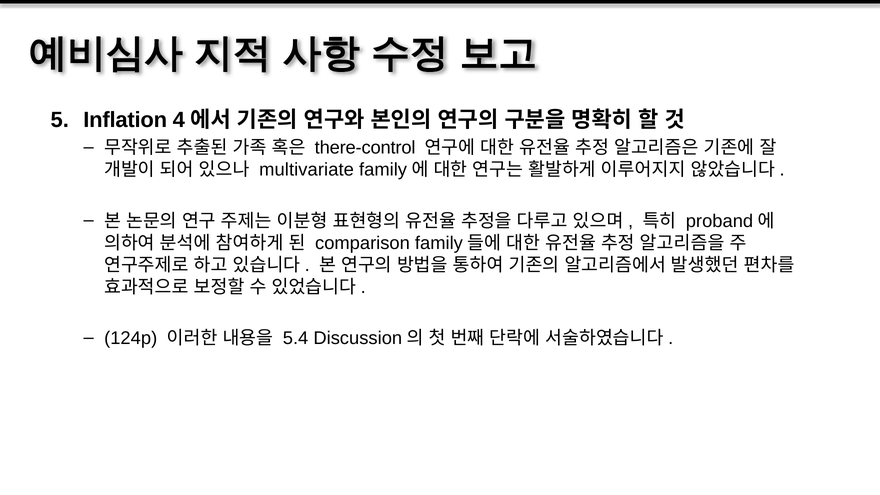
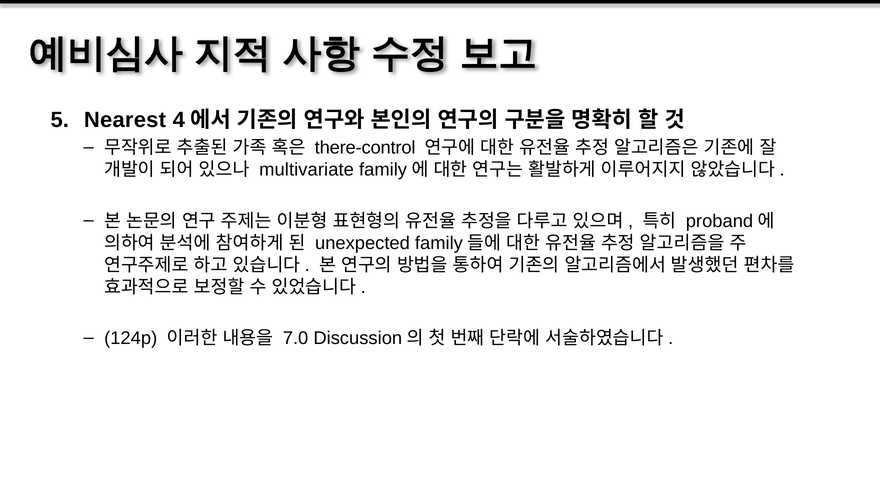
Inflation: Inflation -> Nearest (125, 120)
comparison: comparison -> unexpected (362, 243)
5.4: 5.4 -> 7.0 (296, 338)
